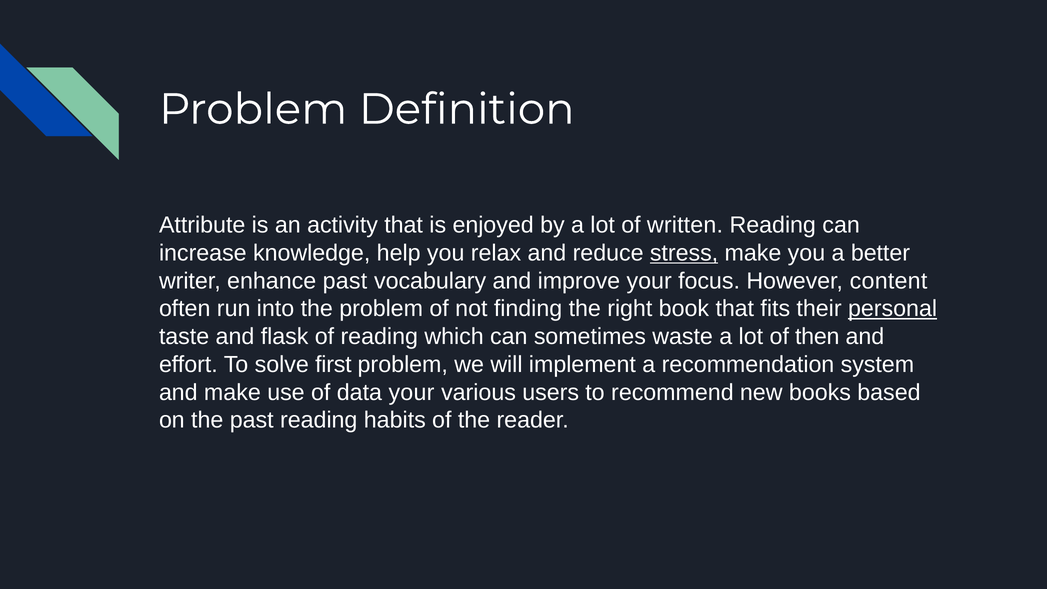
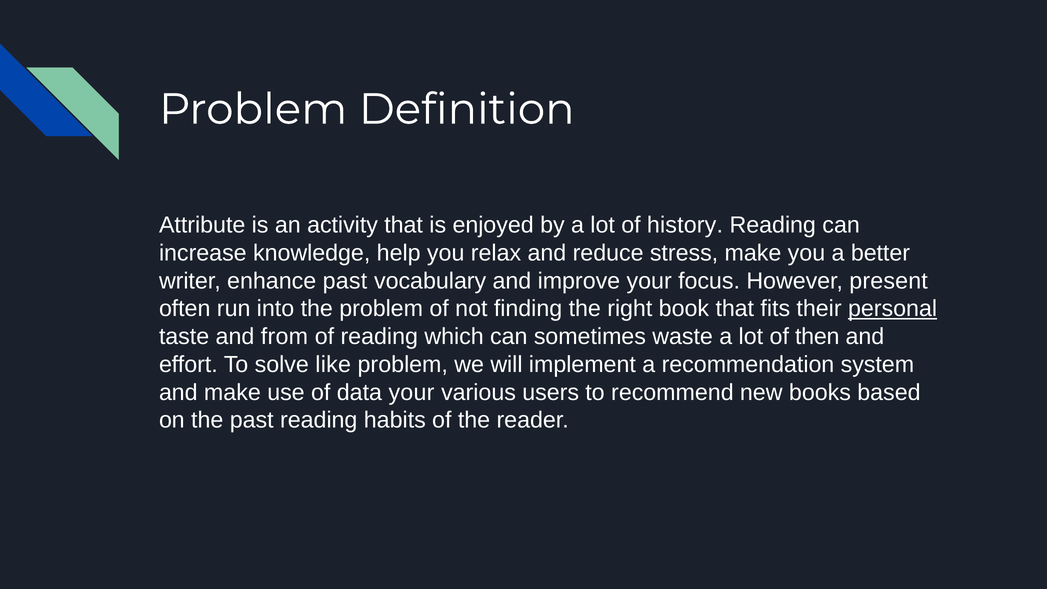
written: written -> history (685, 225)
stress underline: present -> none (684, 253)
content: content -> present (889, 281)
flask: flask -> from (284, 337)
first: first -> like (333, 364)
